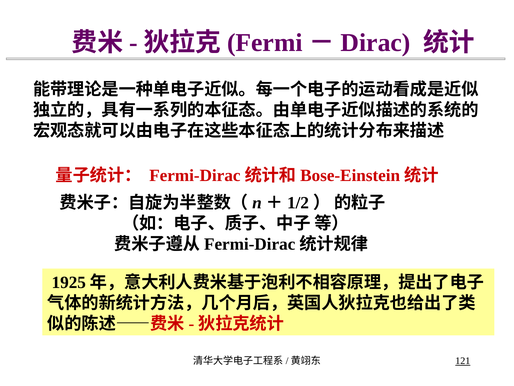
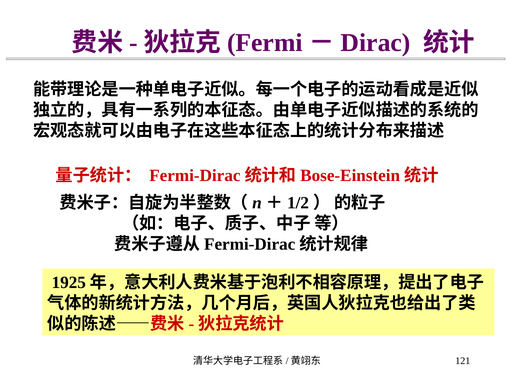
121 underline: present -> none (463, 361)
